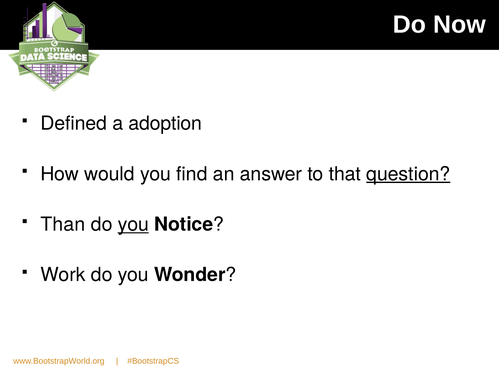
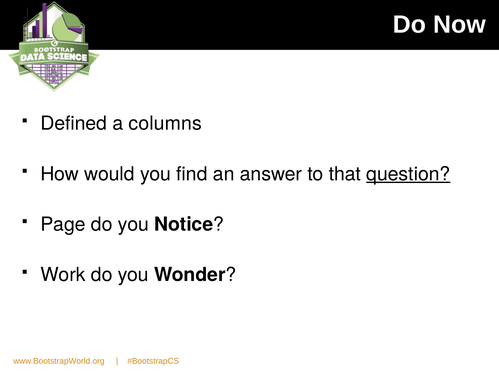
adoption: adoption -> columns (165, 124)
Than: Than -> Page (63, 225)
you underline: present -> none (133, 225)
